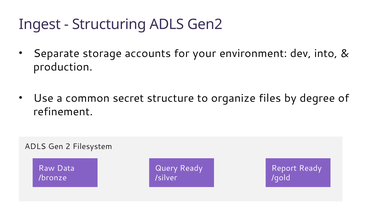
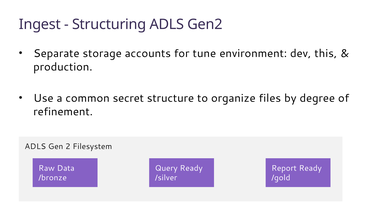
your: your -> tune (204, 54)
into: into -> this (326, 54)
